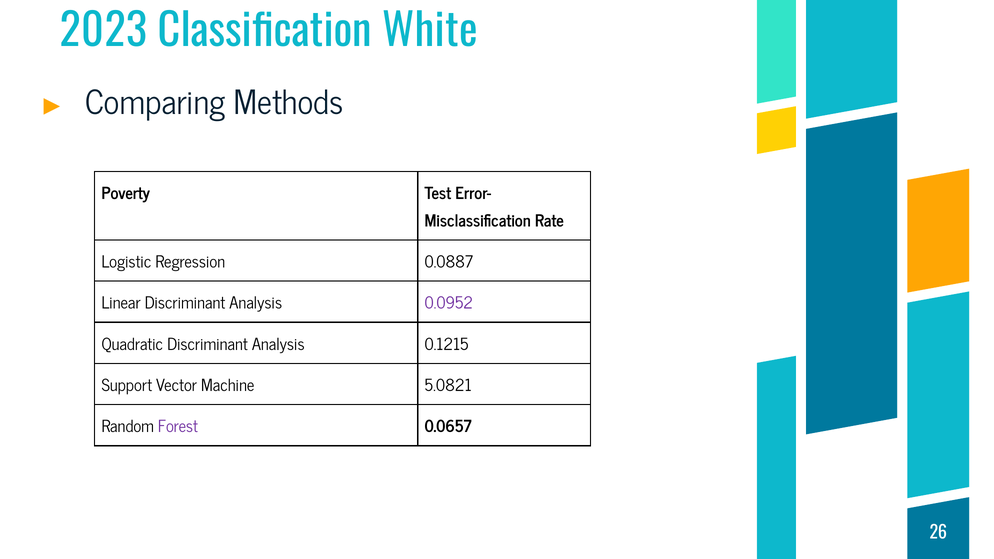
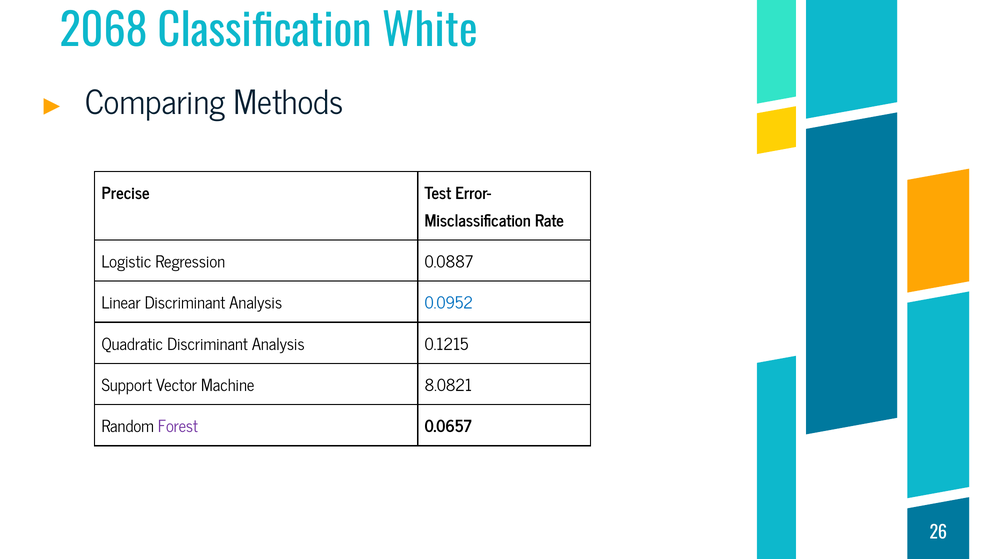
2023: 2023 -> 2068 (104, 32)
Poverty: Poverty -> Precise (126, 194)
0.0952 colour: purple -> blue (449, 303)
5.0821: 5.0821 -> 8.0821 (448, 386)
